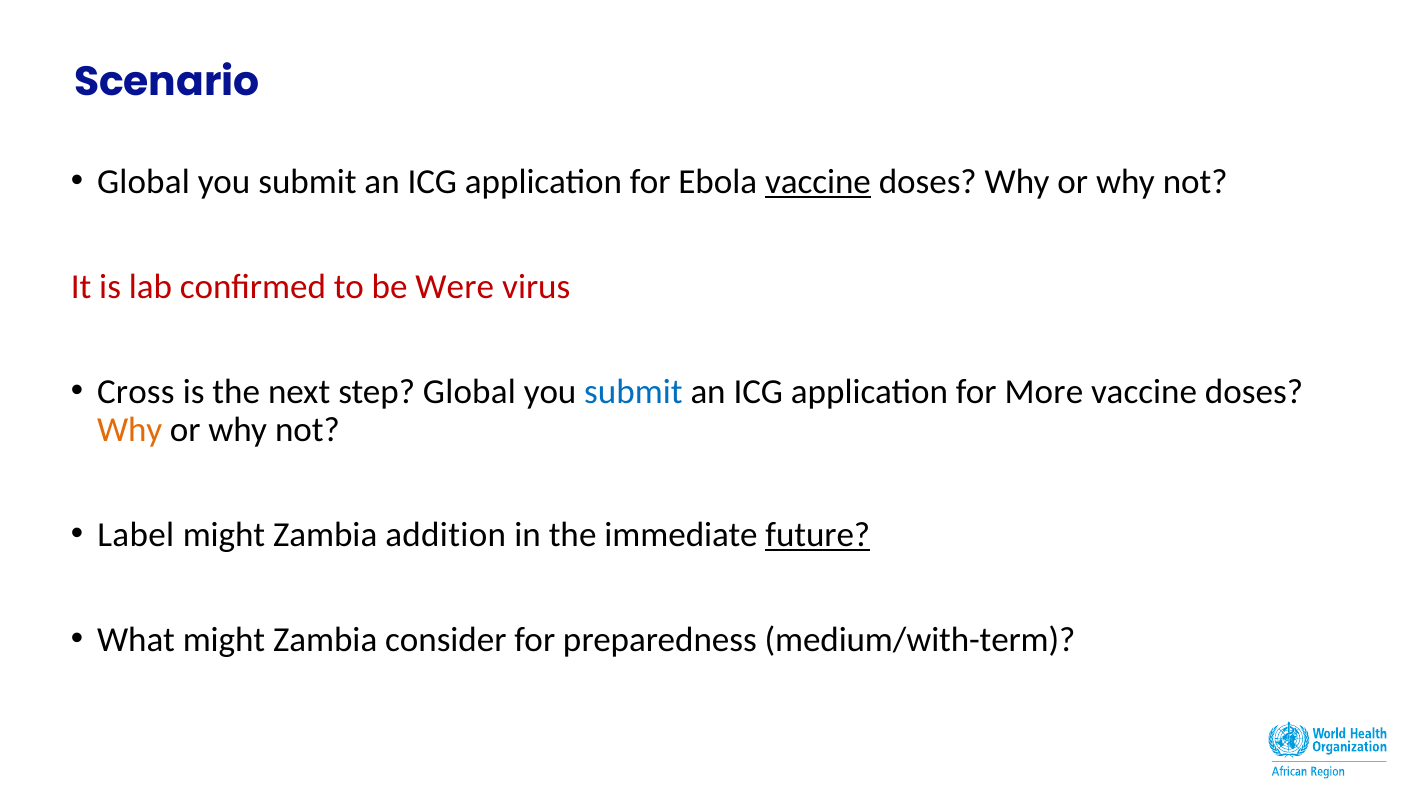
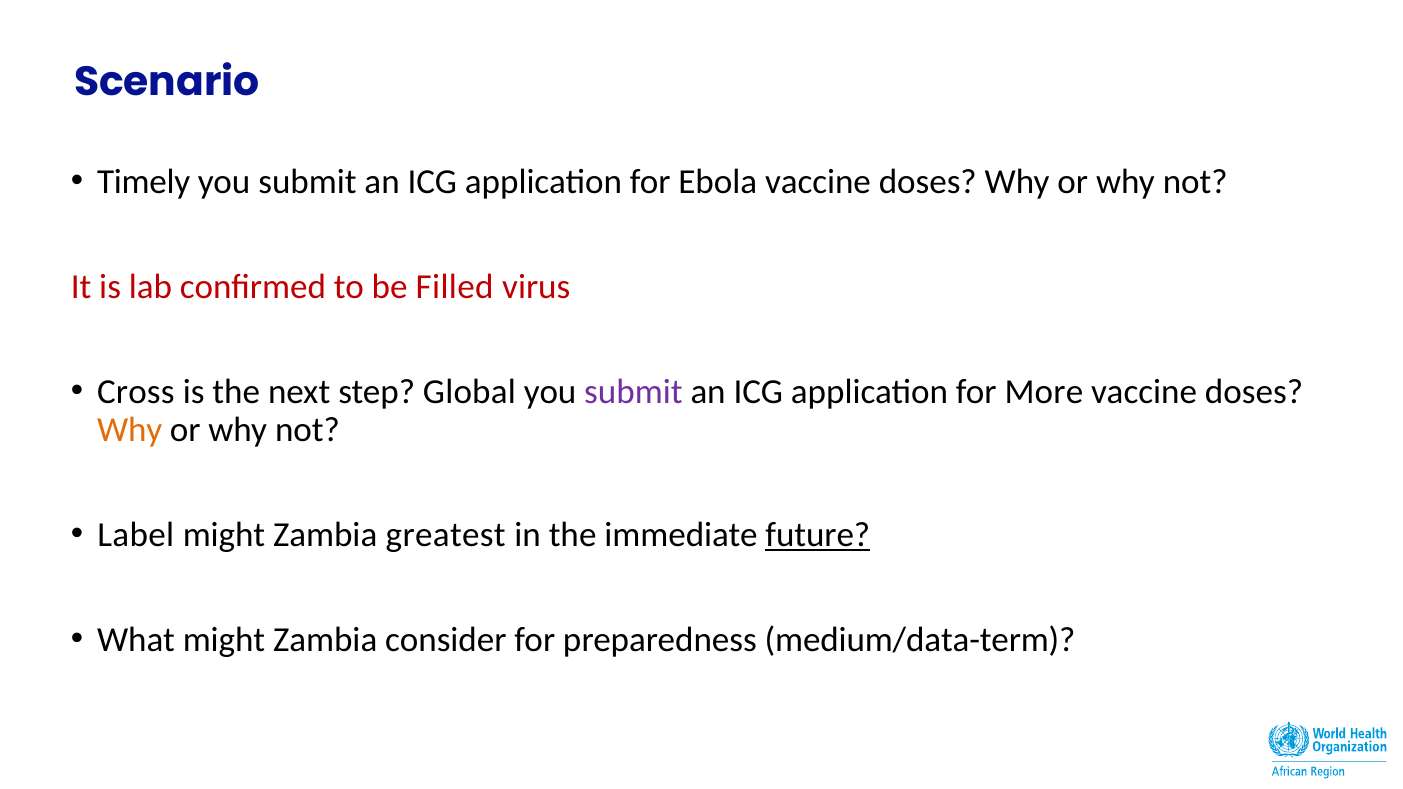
Global: Global -> Timely (144, 182)
vaccine underline: present -> none (818, 182)
Were: Were -> Filled (455, 287)
submit colour: blue -> purple (633, 392)
addition: addition -> greatest (446, 535)
medium/with-term: medium/with-term -> medium/data-term (920, 640)
